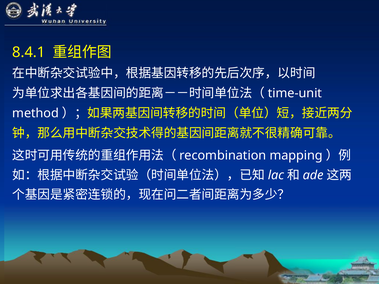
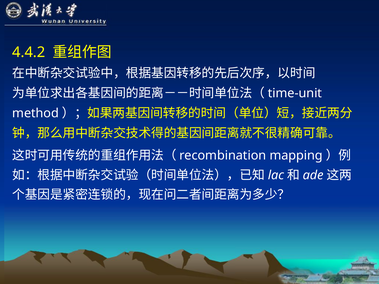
8.4.1: 8.4.1 -> 4.4.2 (29, 52)
